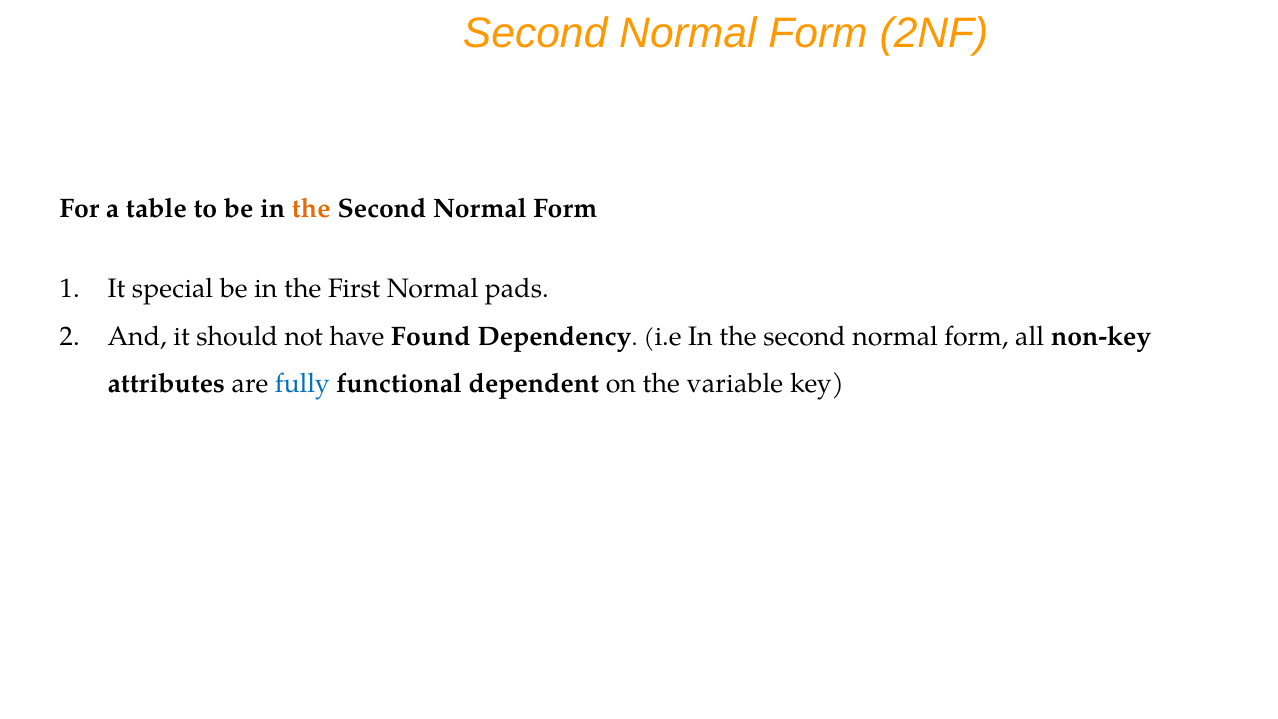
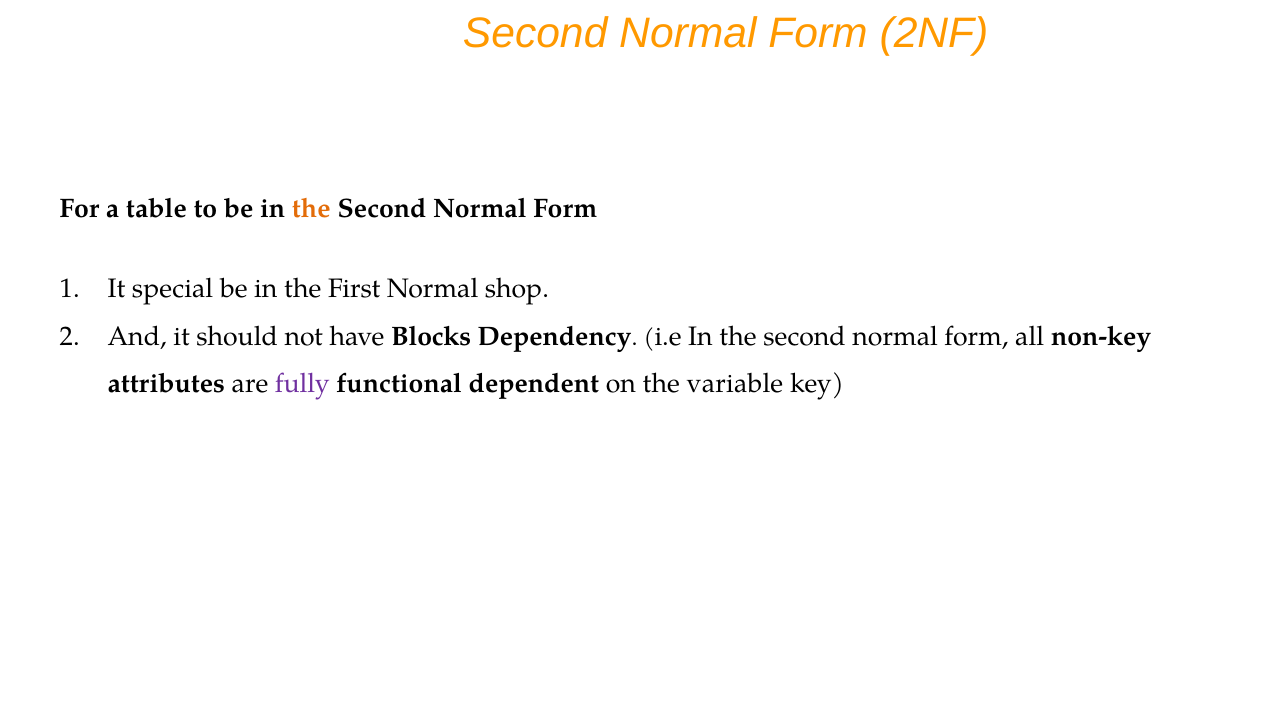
pads: pads -> shop (517, 288)
Found: Found -> Blocks (431, 336)
fully colour: blue -> purple (302, 384)
